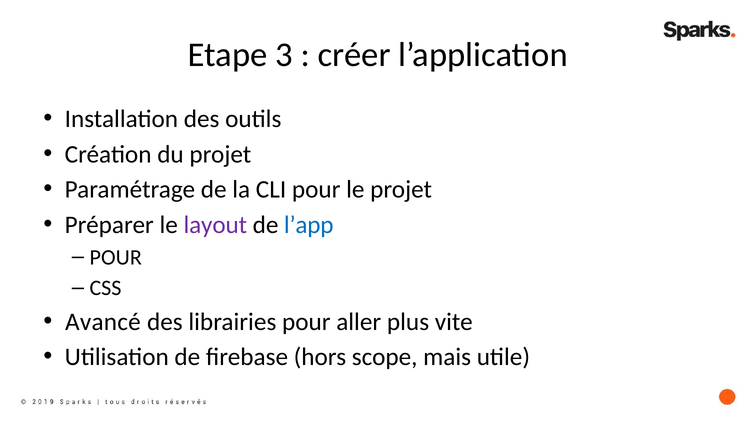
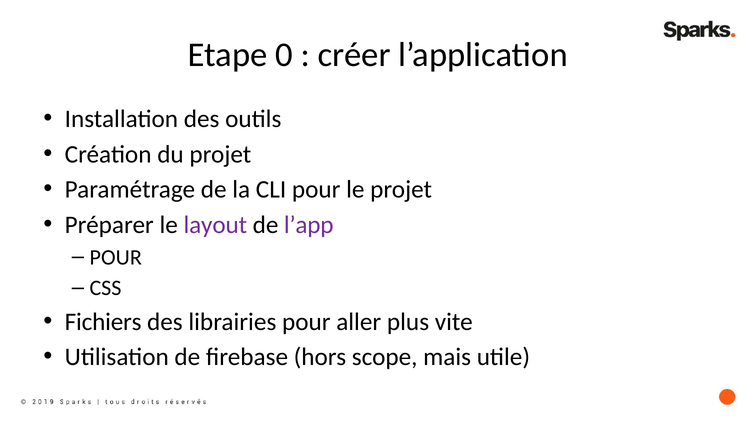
3: 3 -> 0 (284, 55)
l’app colour: blue -> purple (309, 225)
Avancé: Avancé -> Fichiers (103, 322)
